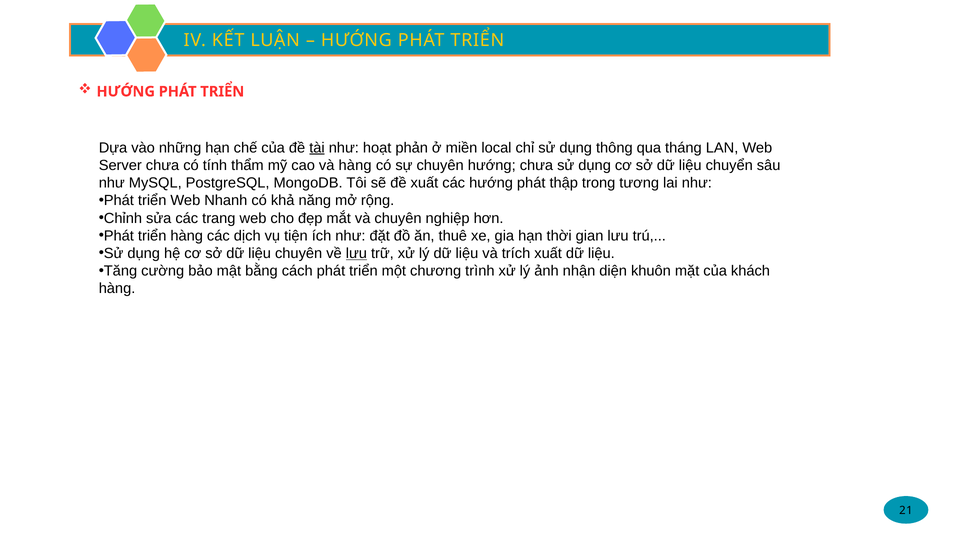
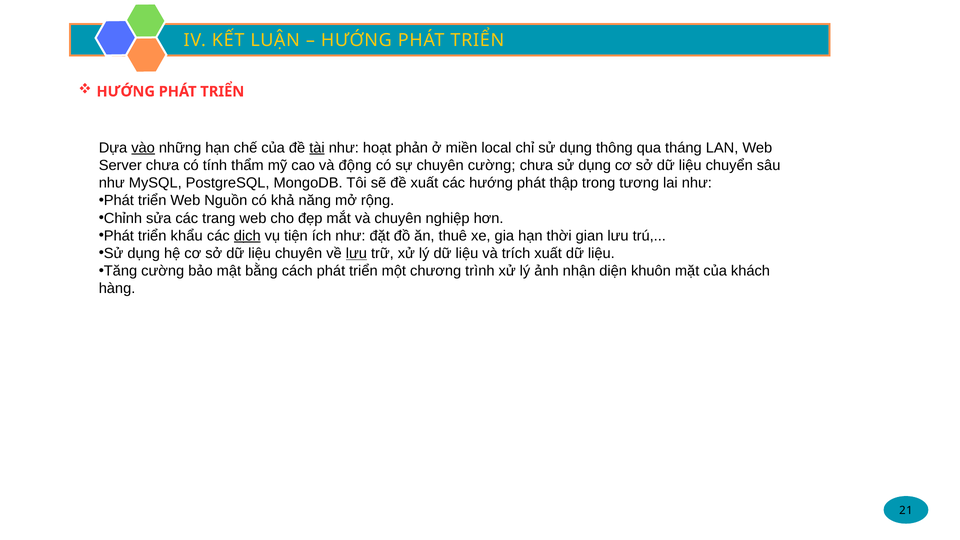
vào underline: none -> present (143, 148)
và hàng: hàng -> động (355, 165)
chuyên hướng: hướng -> cường (492, 165)
Nhanh: Nhanh -> Nguồn (226, 201)
triển hàng: hàng -> khẩu (187, 236)
dịch underline: none -> present (247, 236)
